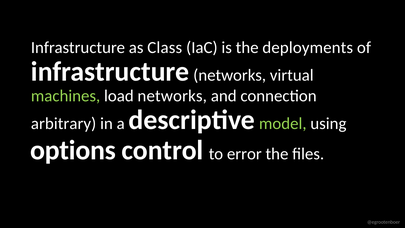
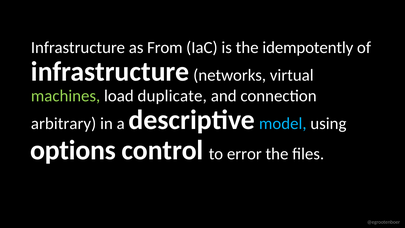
Class: Class -> From (165, 48)
deployments: deployments -> idempotently (308, 48)
load networks: networks -> duplicate (172, 96)
model colour: light green -> light blue (283, 124)
